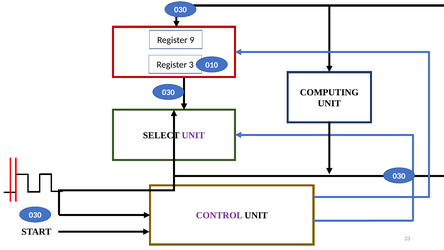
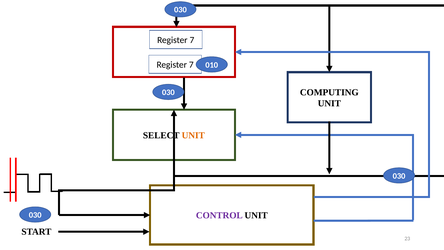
9: 9 -> 7 (192, 40)
3: 3 -> 7 (191, 65)
UNIT colour: purple -> orange (193, 135)
